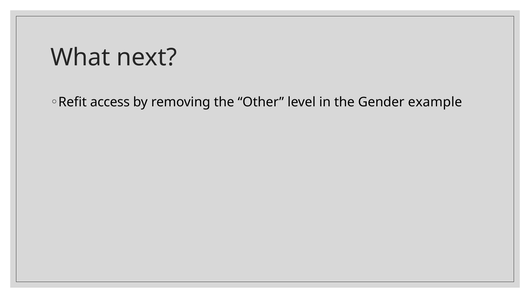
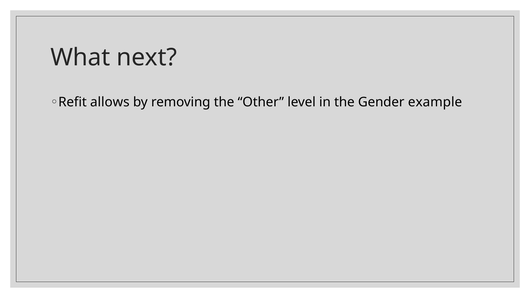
access: access -> allows (110, 102)
